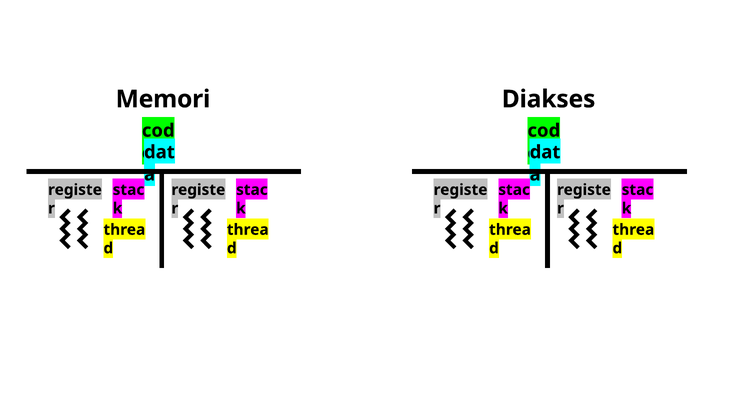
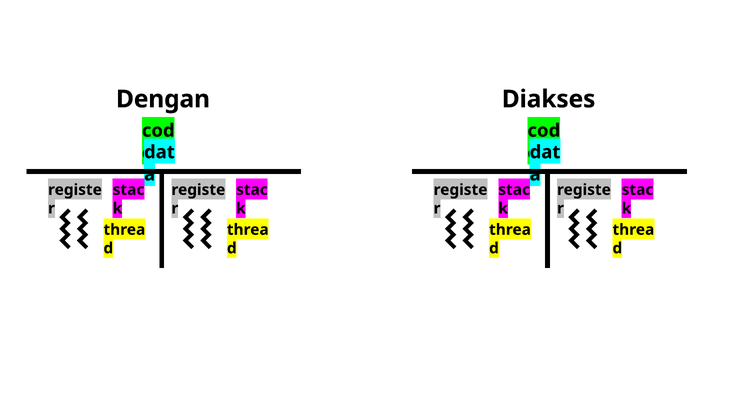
Memori: Memori -> Dengan (163, 99)
